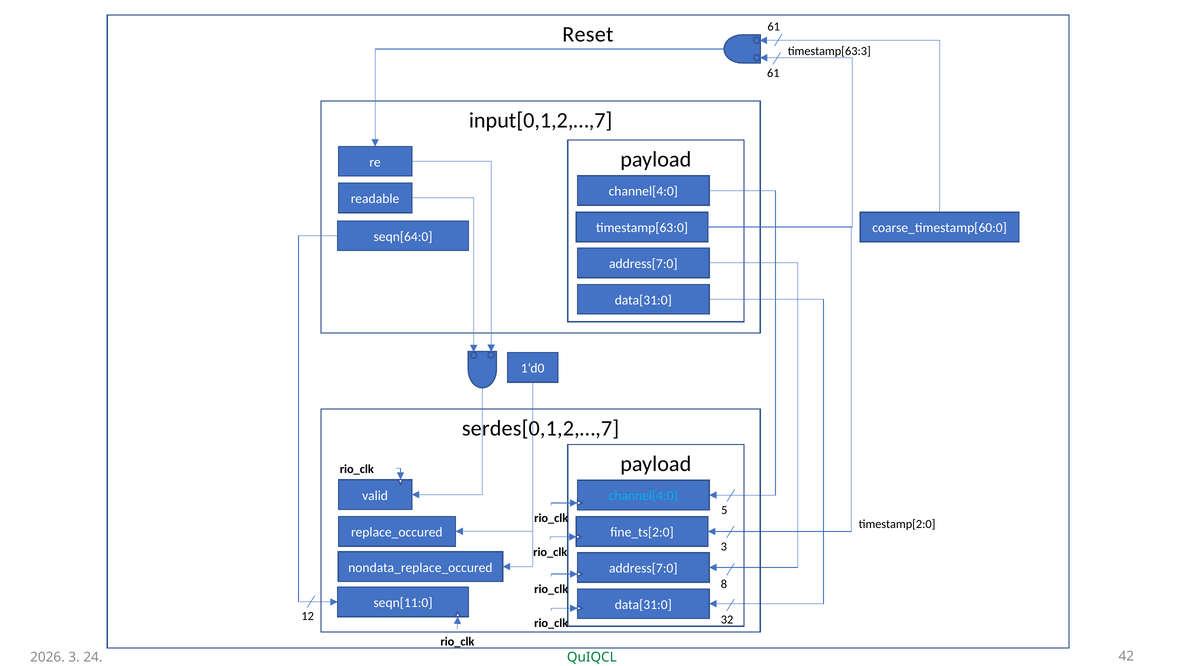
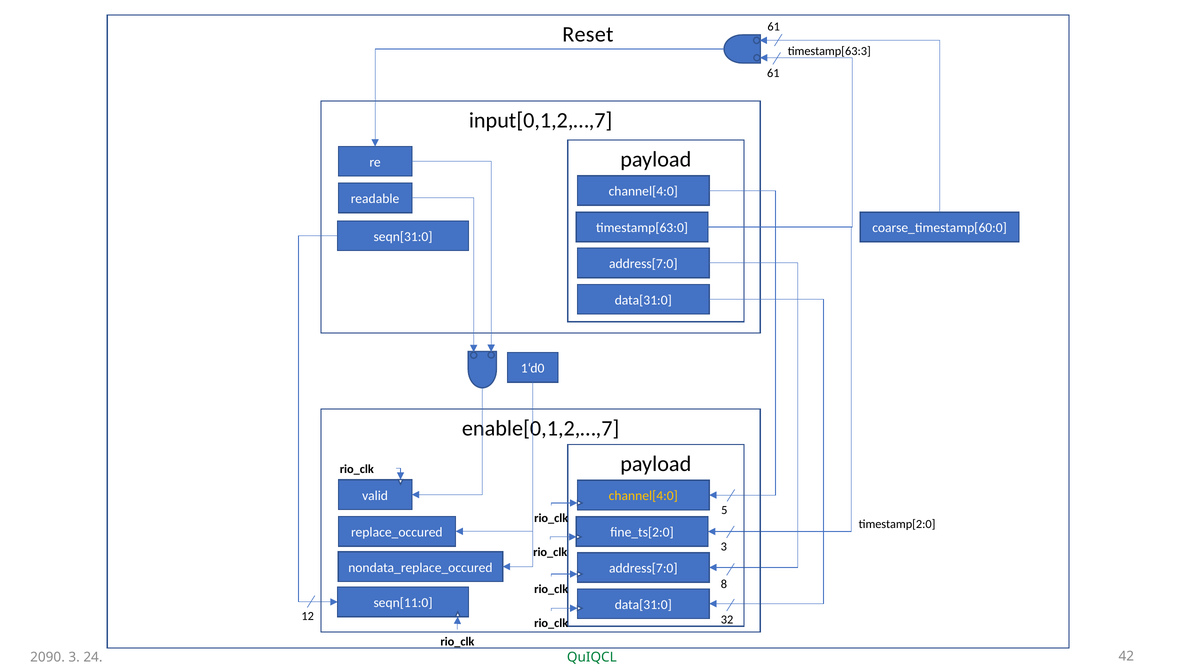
seqn[64:0: seqn[64:0 -> seqn[31:0 (403, 237)
serdes[0,1,2,…,7: serdes[0,1,2,…,7 -> enable[0,1,2,…,7 (541, 428)
channel[4:0 colour: light blue -> yellow (643, 496)
2026: 2026 -> 2090 (48, 657)
